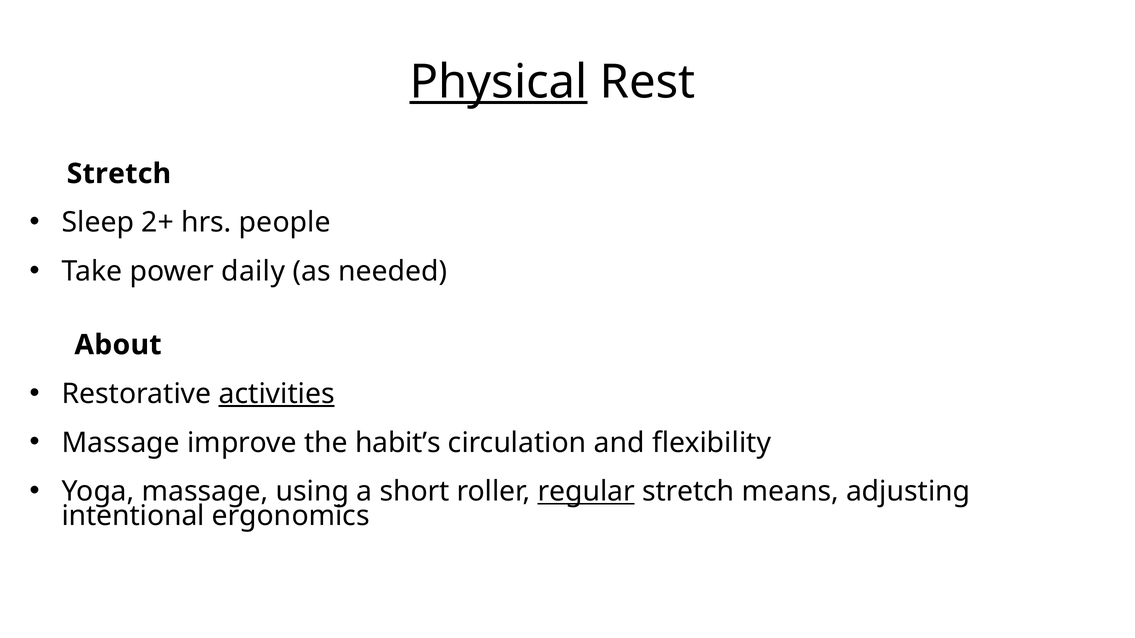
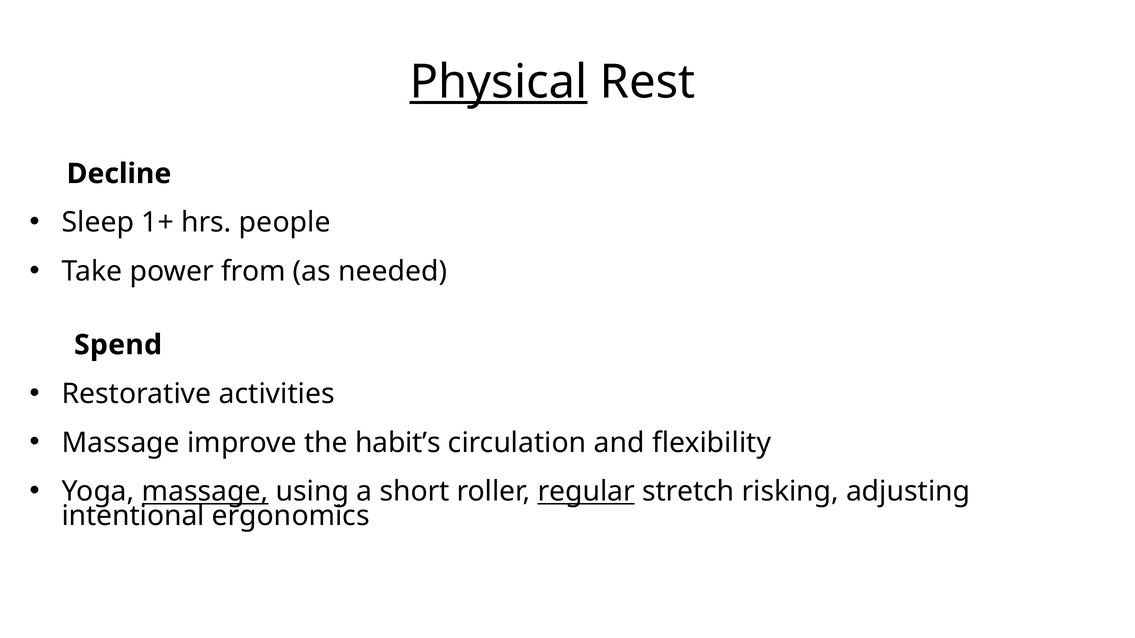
Stretch: Stretch -> Decline (119, 174)
2+: 2+ -> 1+ (158, 223)
daily: daily -> from (253, 272)
About: About -> Spend (118, 345)
activities underline: present -> none (277, 394)
massage underline: none -> present (205, 492)
means: means -> risking (790, 492)
